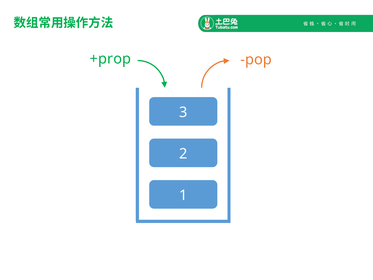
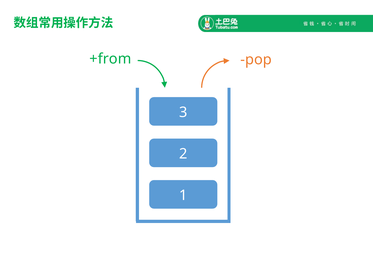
+prop: +prop -> +from (110, 59)
